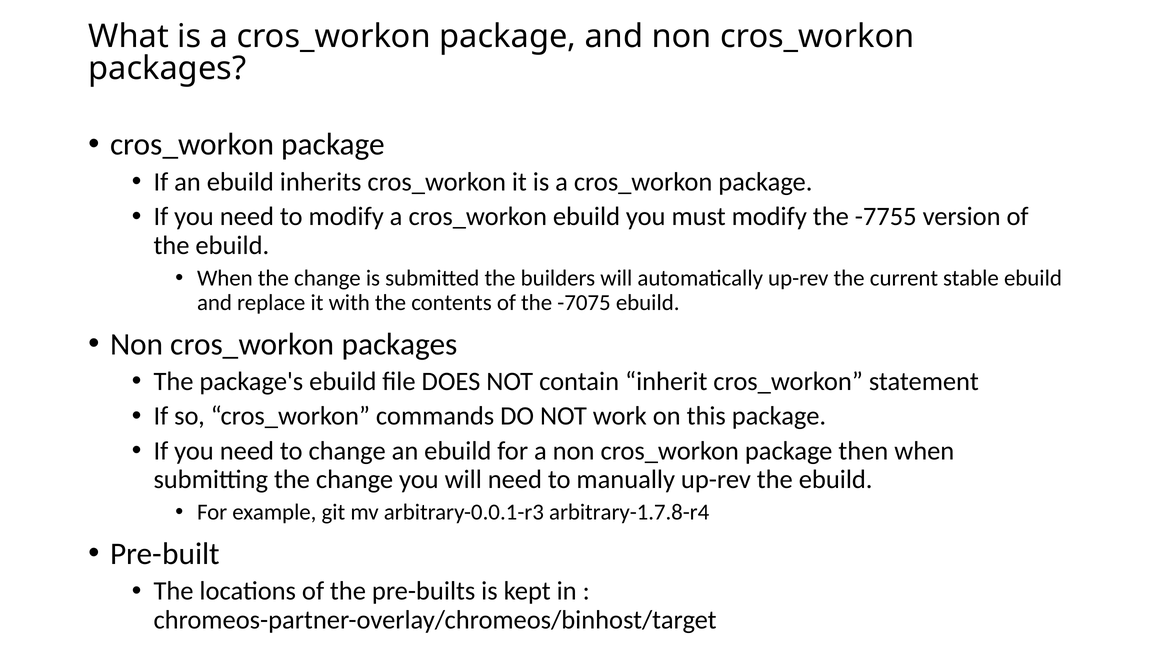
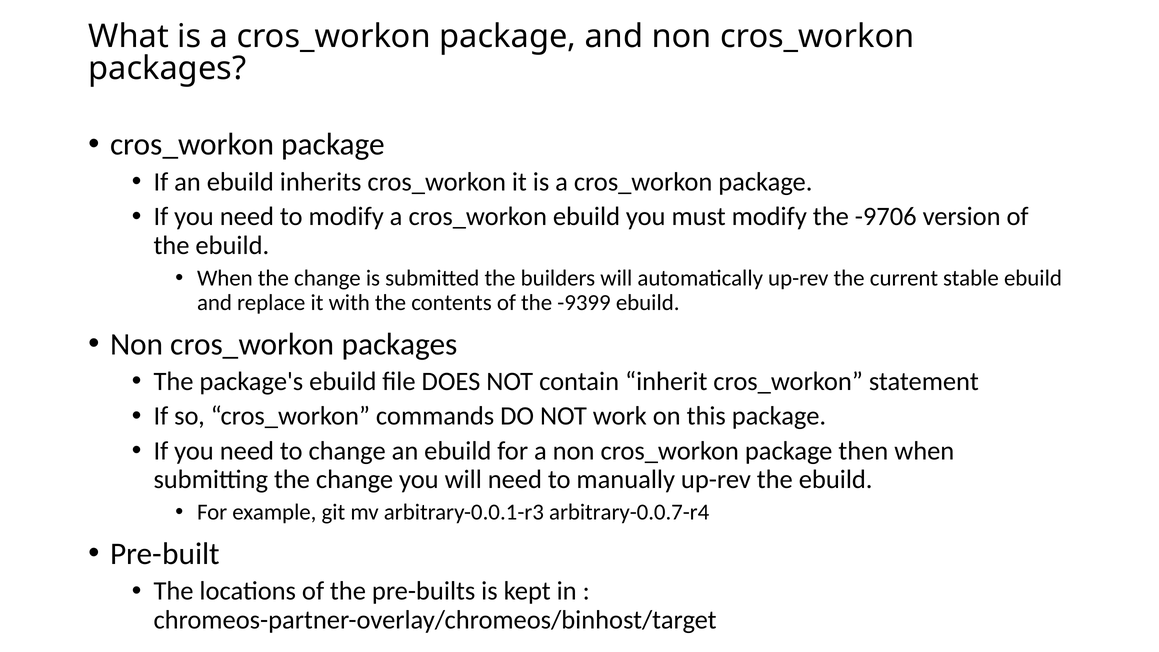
-7755: -7755 -> -9706 (886, 217)
-7075: -7075 -> -9399 (584, 303)
arbitrary-1.7.8-r4: arbitrary-1.7.8-r4 -> arbitrary-0.0.7-r4 (629, 512)
